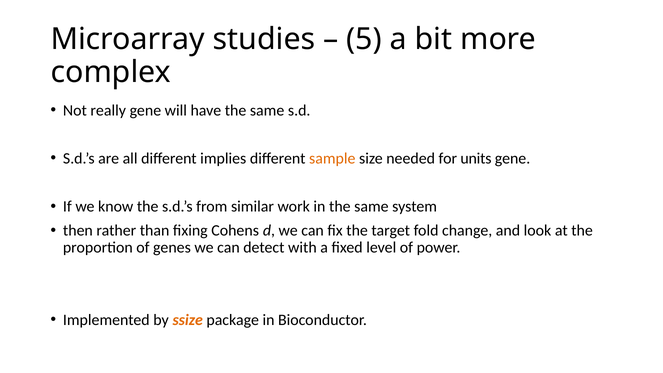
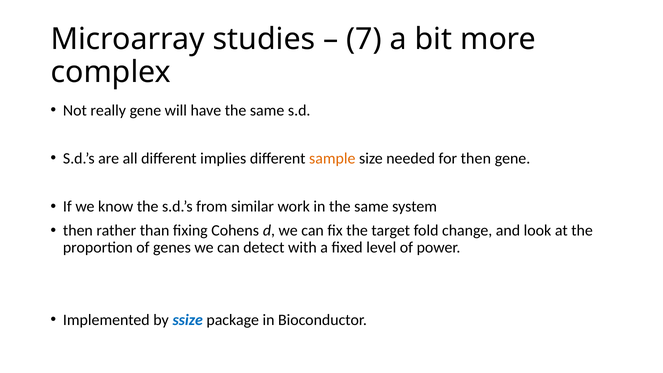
5: 5 -> 7 (364, 39)
for units: units -> then (476, 158)
ssize colour: orange -> blue (188, 320)
